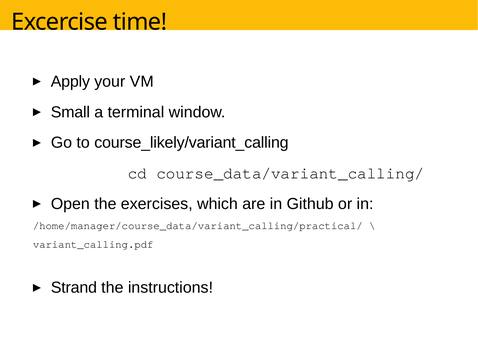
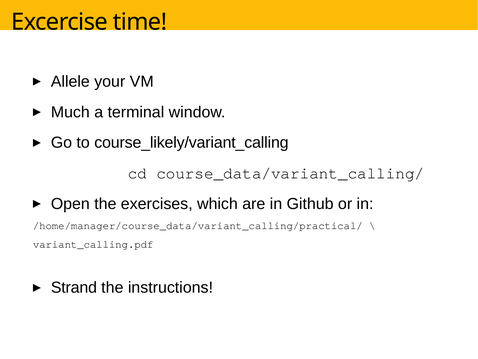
Apply: Apply -> Allele (70, 81)
Small: Small -> Much (70, 112)
